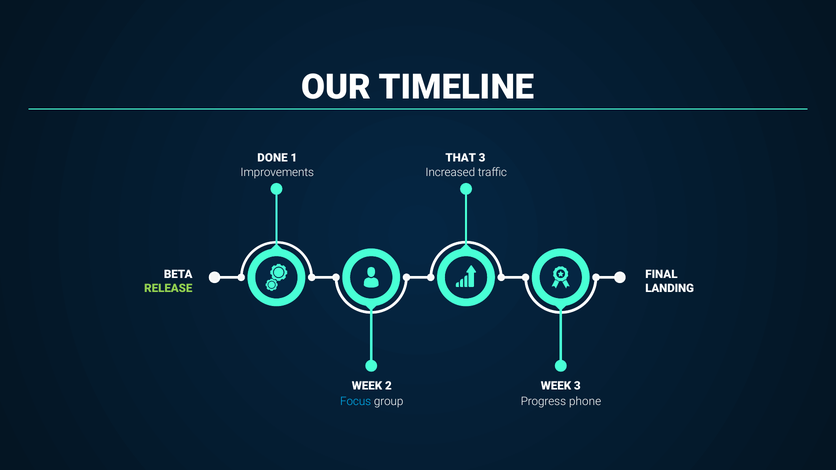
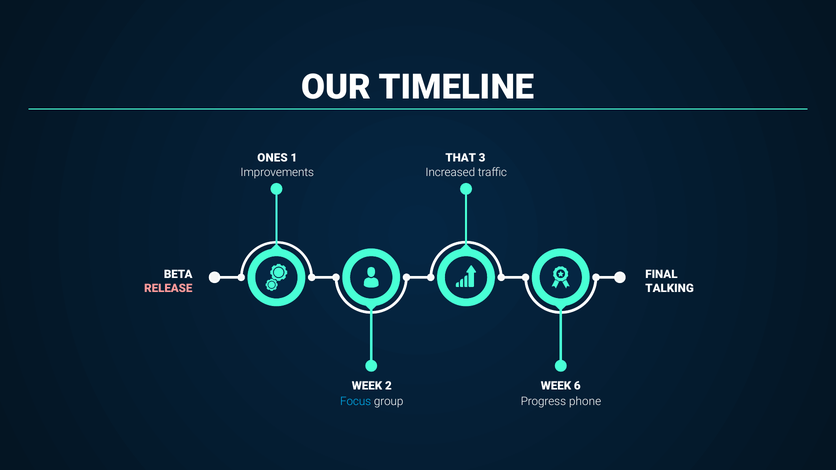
DONE: DONE -> ONES (273, 158)
RELEASE colour: light green -> pink (168, 289)
LANDING: LANDING -> TALKING (670, 289)
WEEK 3: 3 -> 6 (577, 386)
